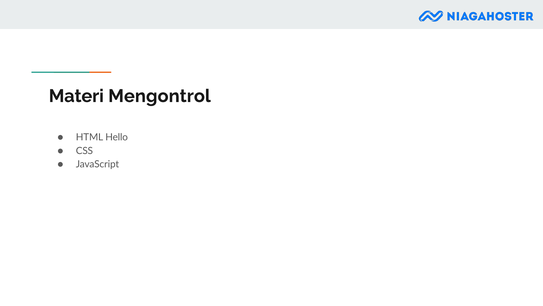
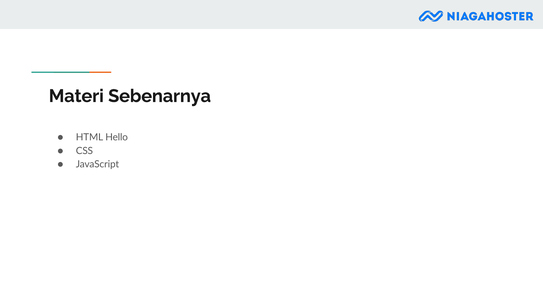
Mengontrol: Mengontrol -> Sebenarnya (160, 96)
